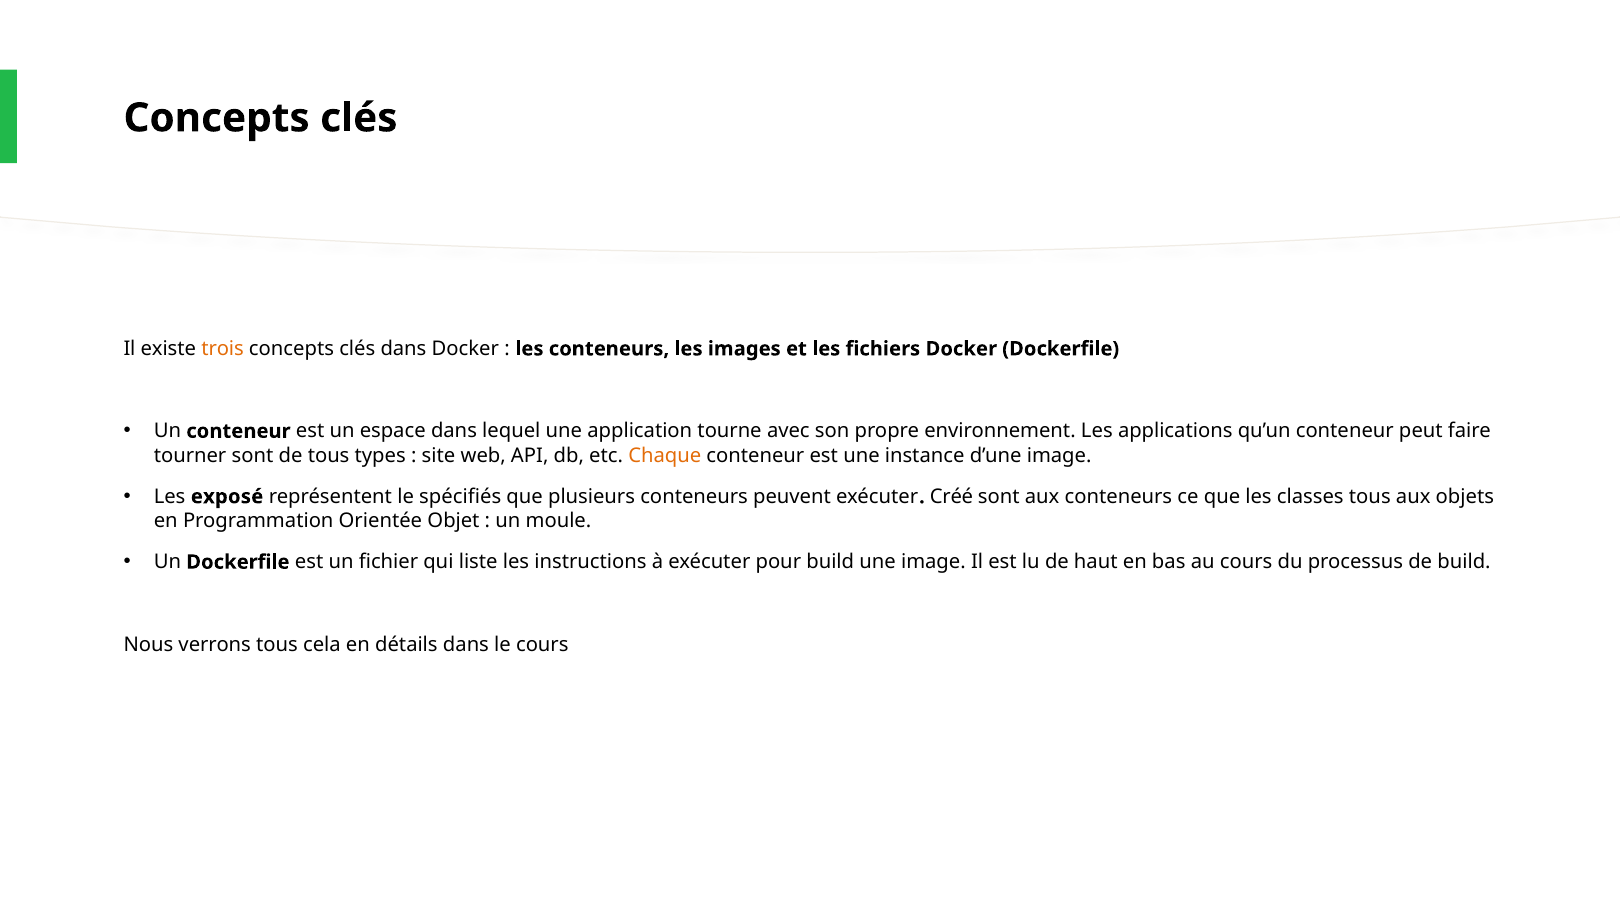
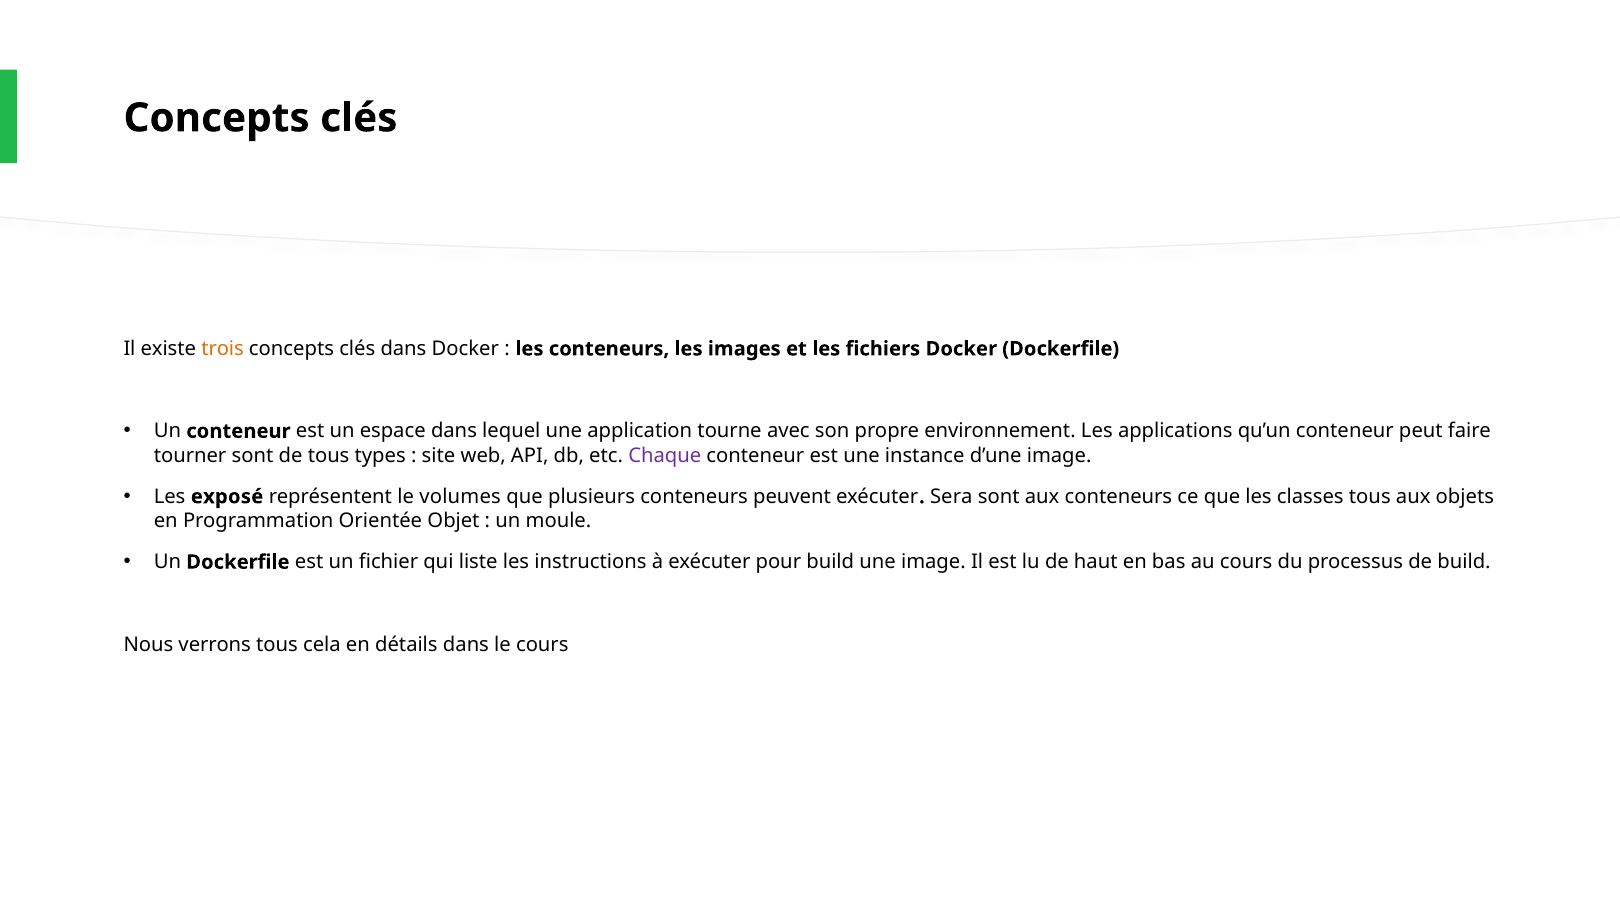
Chaque colour: orange -> purple (665, 456)
spécifiés: spécifiés -> volumes (460, 497)
Créé: Créé -> Sera (951, 497)
